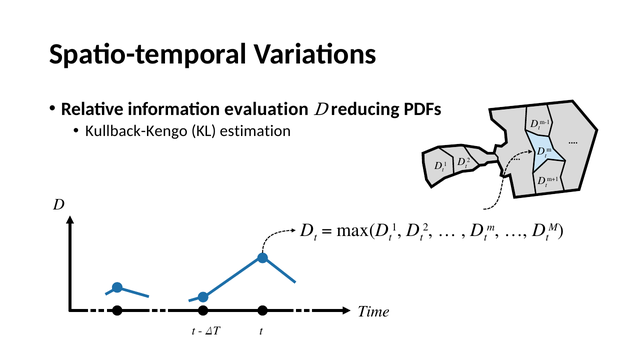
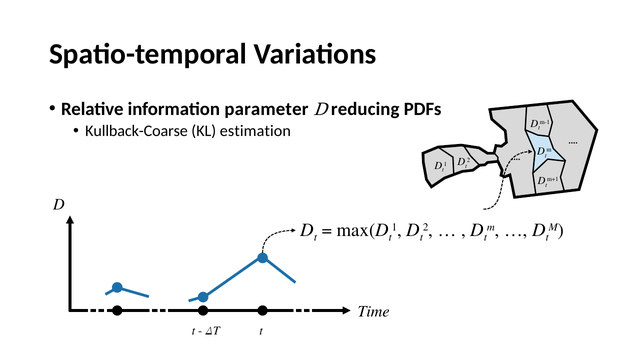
evaluation: evaluation -> parameter (266, 109)
Kullback-Kengo: Kullback-Kengo -> Kullback-Coarse (137, 131)
